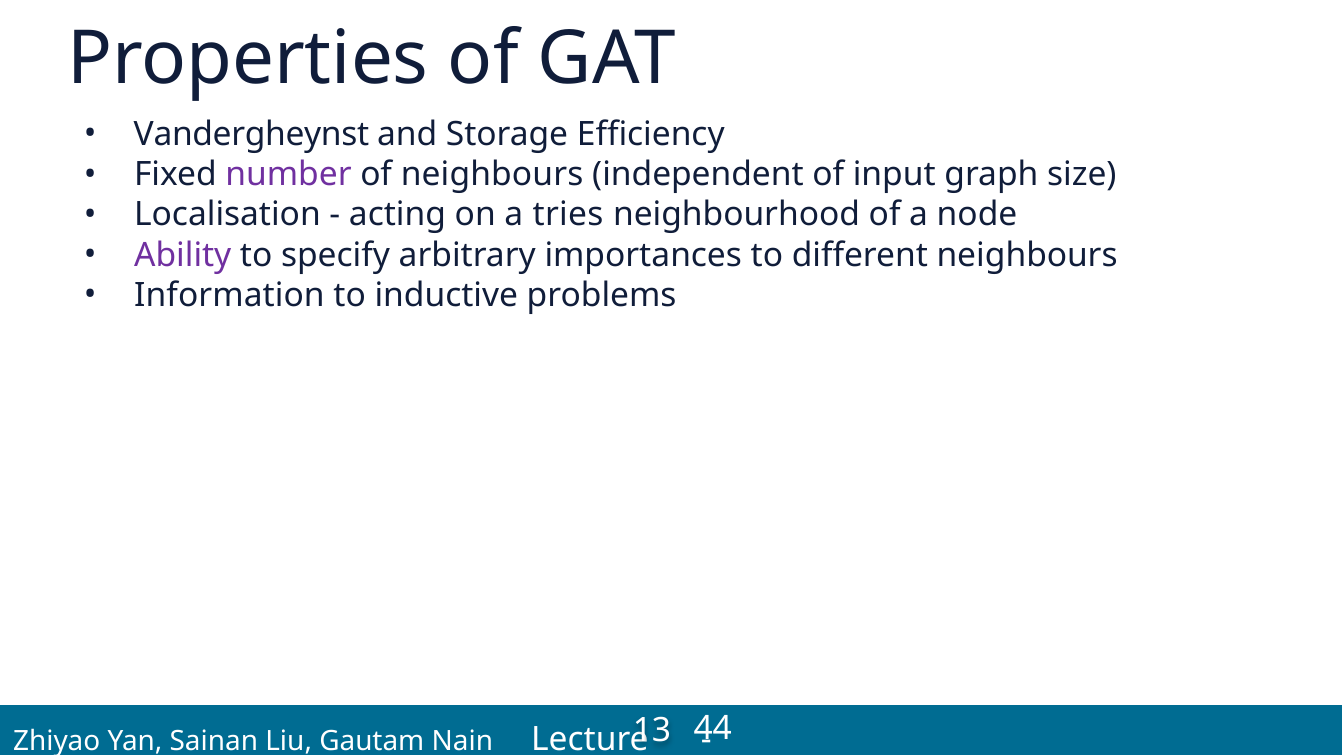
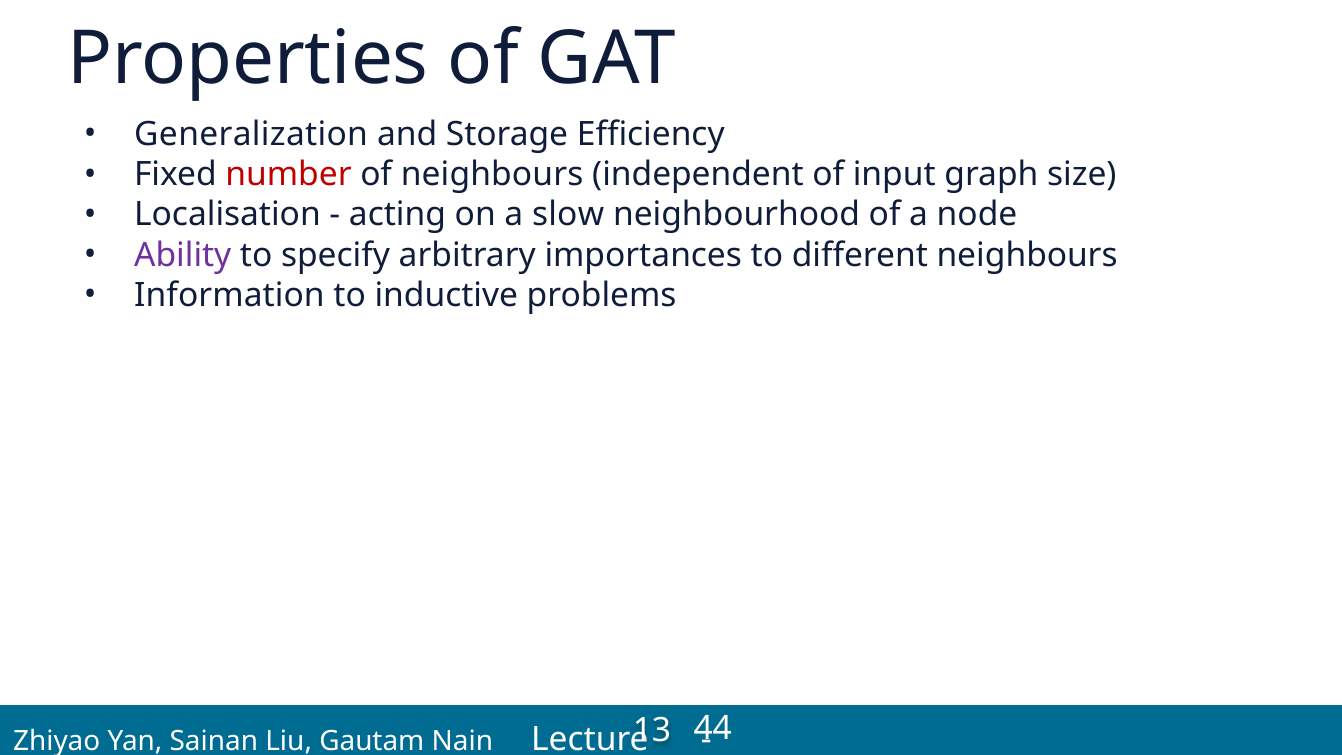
Vandergheynst: Vandergheynst -> Generalization (251, 134)
number colour: purple -> red (289, 174)
tries: tries -> slow (568, 215)
